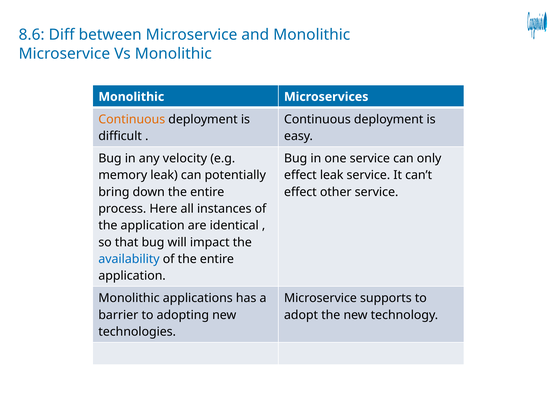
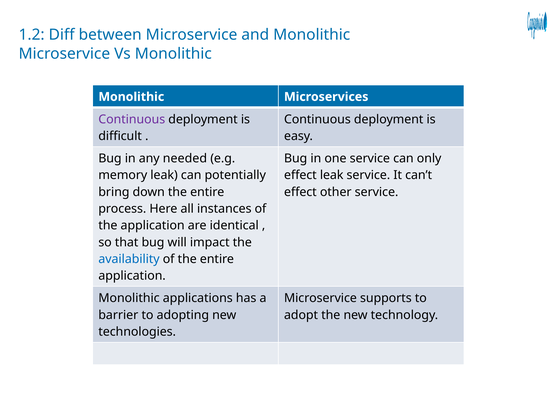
8.6: 8.6 -> 1.2 (32, 35)
Continuous colour: orange -> purple (132, 120)
velocity: velocity -> needed (185, 159)
